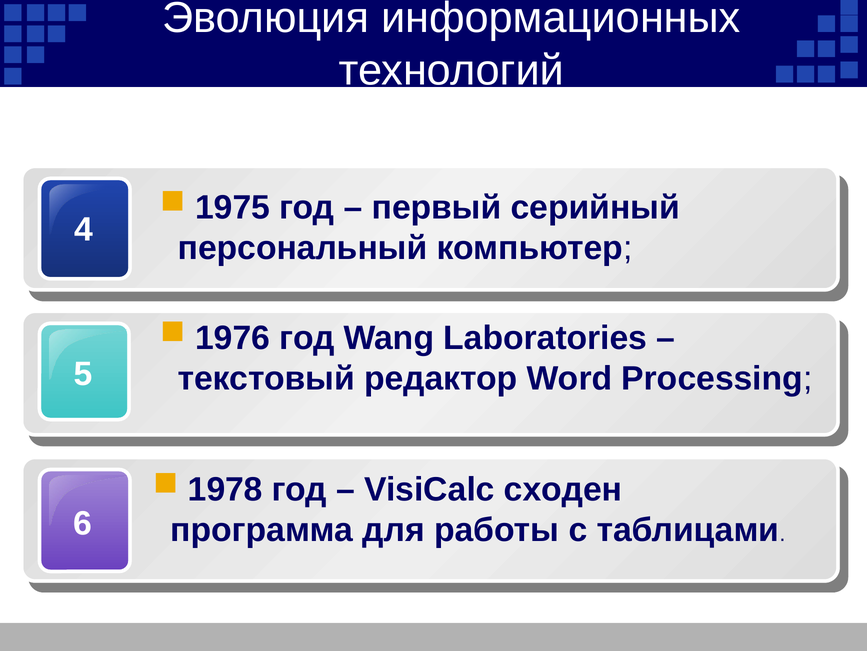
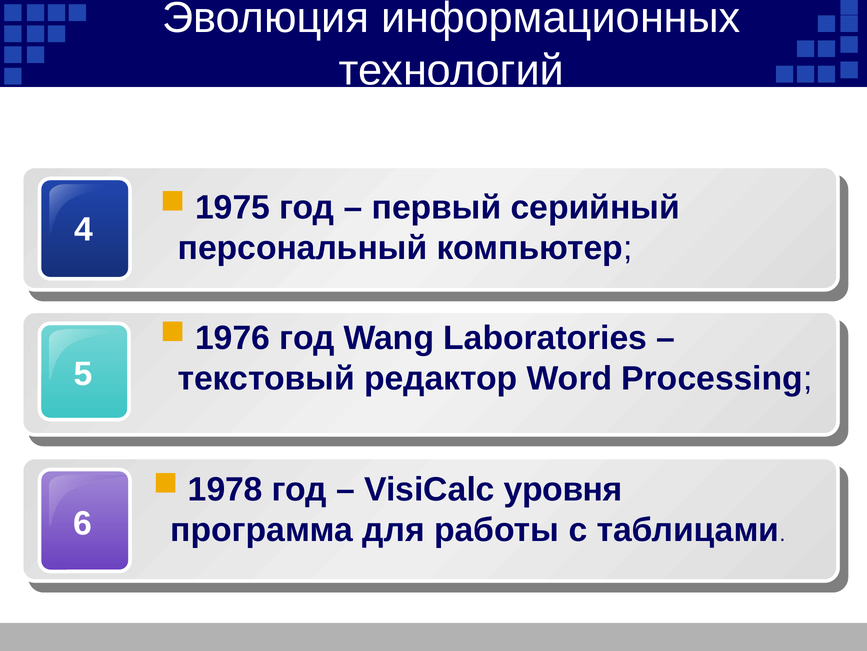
сходен: сходен -> уровня (563, 489)
